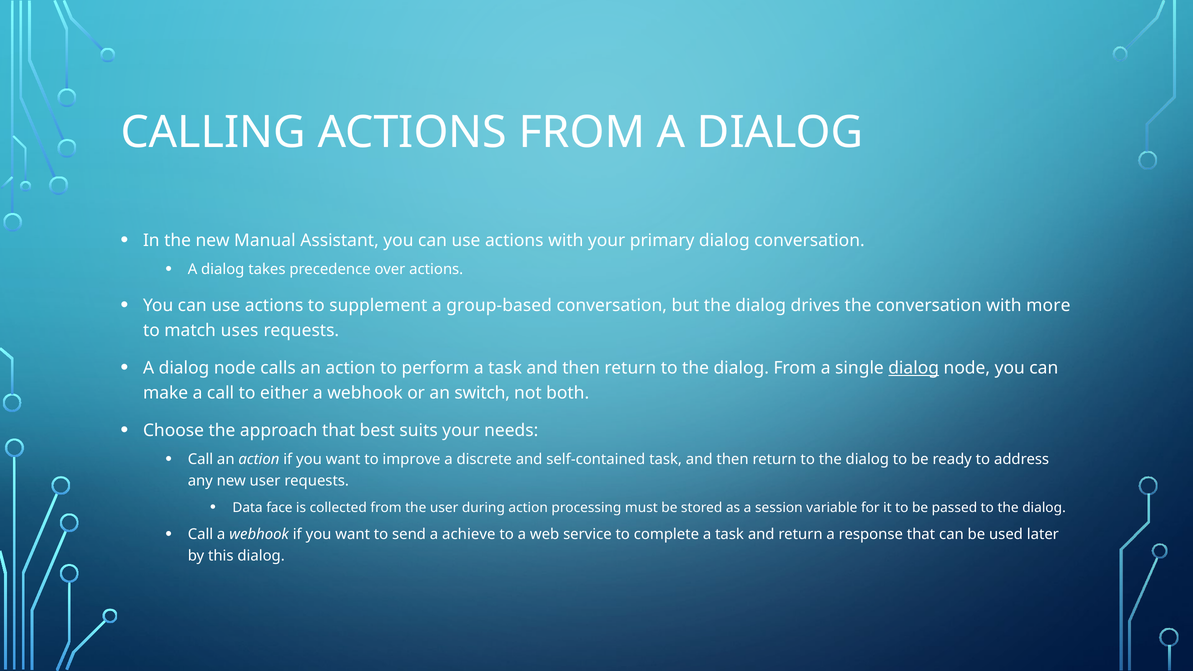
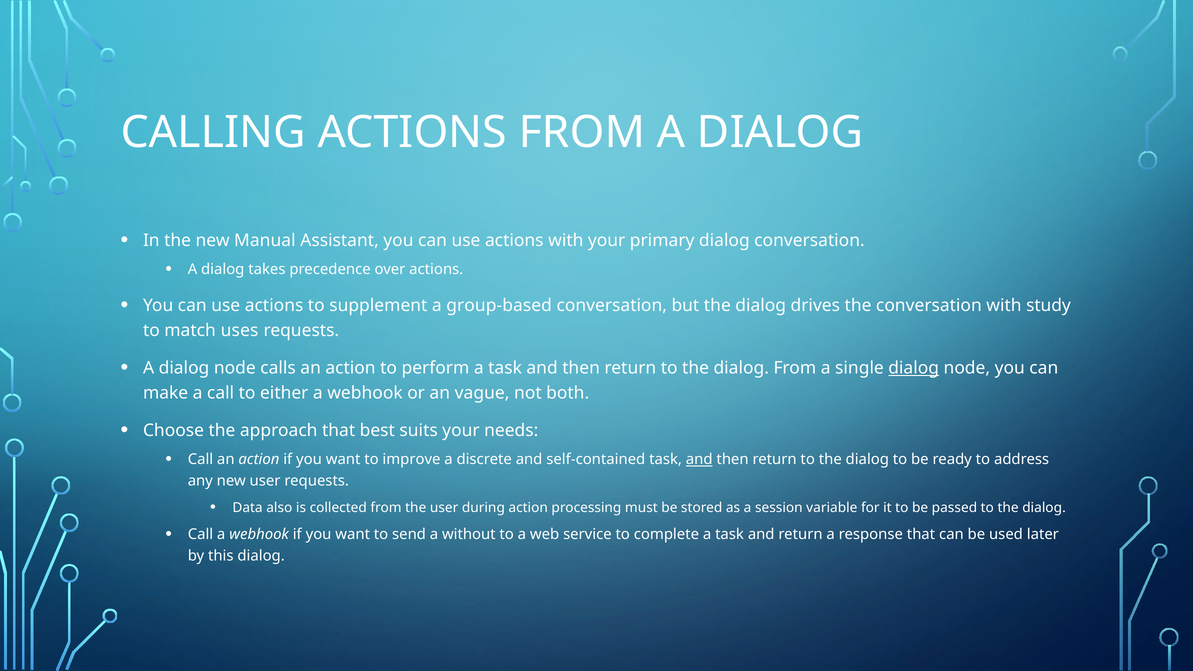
more: more -> study (1048, 306)
switch: switch -> vague (482, 393)
and underline: none -> present (699, 460)
face: face -> also (279, 508)
achieve: achieve -> without (469, 535)
